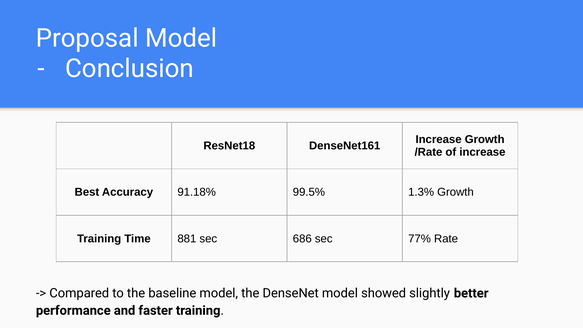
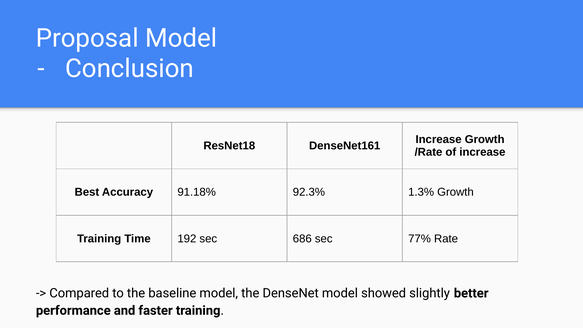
99.5%: 99.5% -> 92.3% (309, 192)
881: 881 -> 192 (187, 239)
